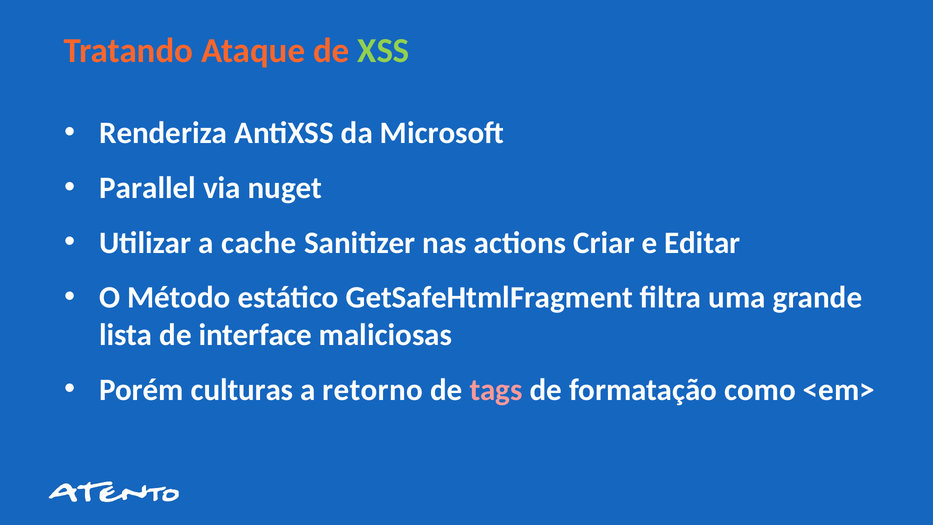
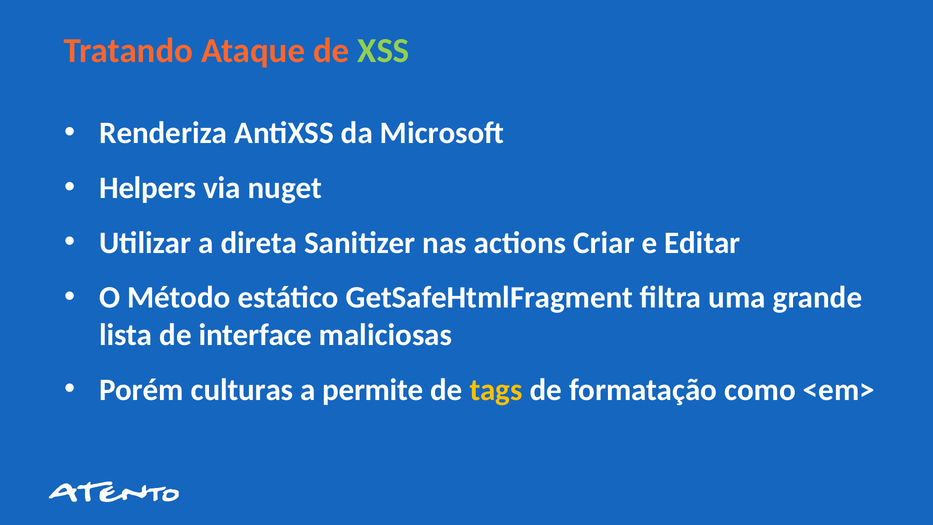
Parallel: Parallel -> Helpers (148, 188)
cache: cache -> direta (259, 243)
retorno: retorno -> permite (373, 390)
tags colour: pink -> yellow (496, 390)
